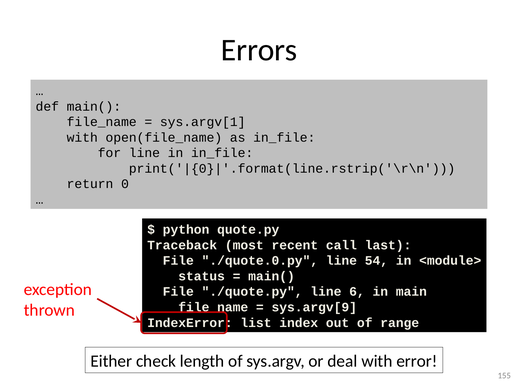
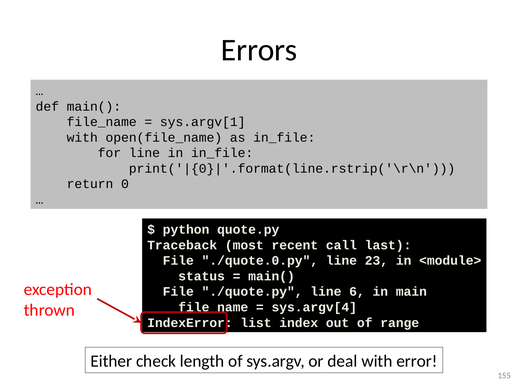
54: 54 -> 23 (376, 261)
sys.argv[9: sys.argv[9 -> sys.argv[4 (314, 308)
